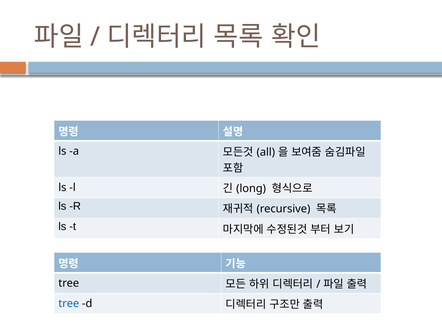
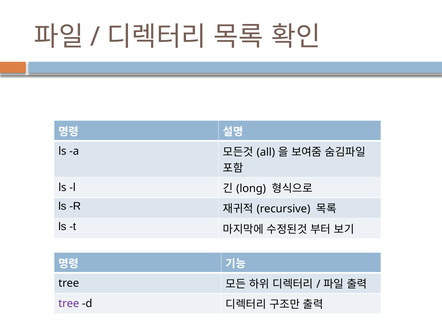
tree colour: blue -> purple (69, 304)
